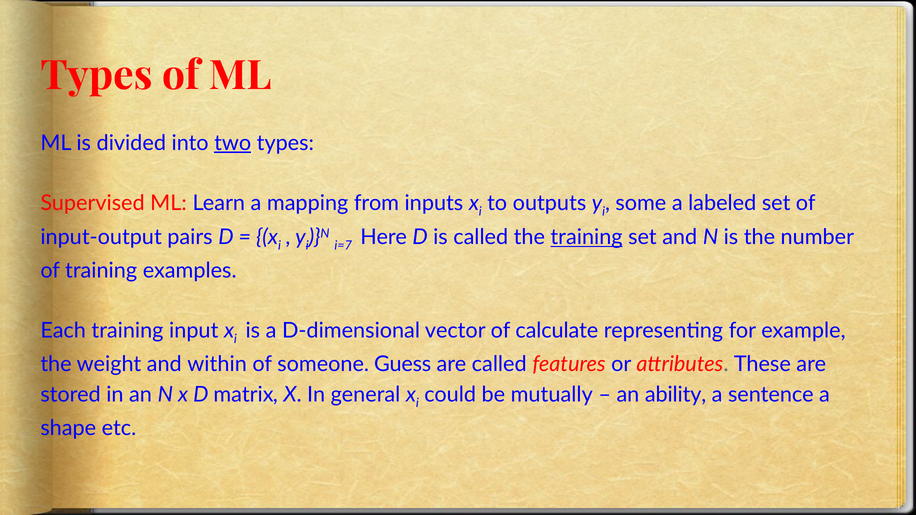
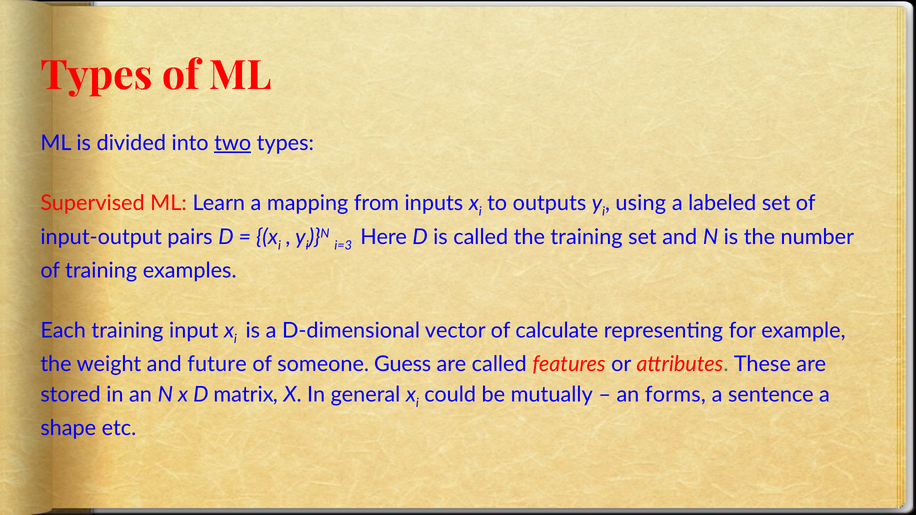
some: some -> using (641, 203)
i=7: i=7 -> i=3 (343, 246)
training underline: present -> none (587, 237)
within: within -> future (217, 365)
ability: ability -> forms (675, 395)
